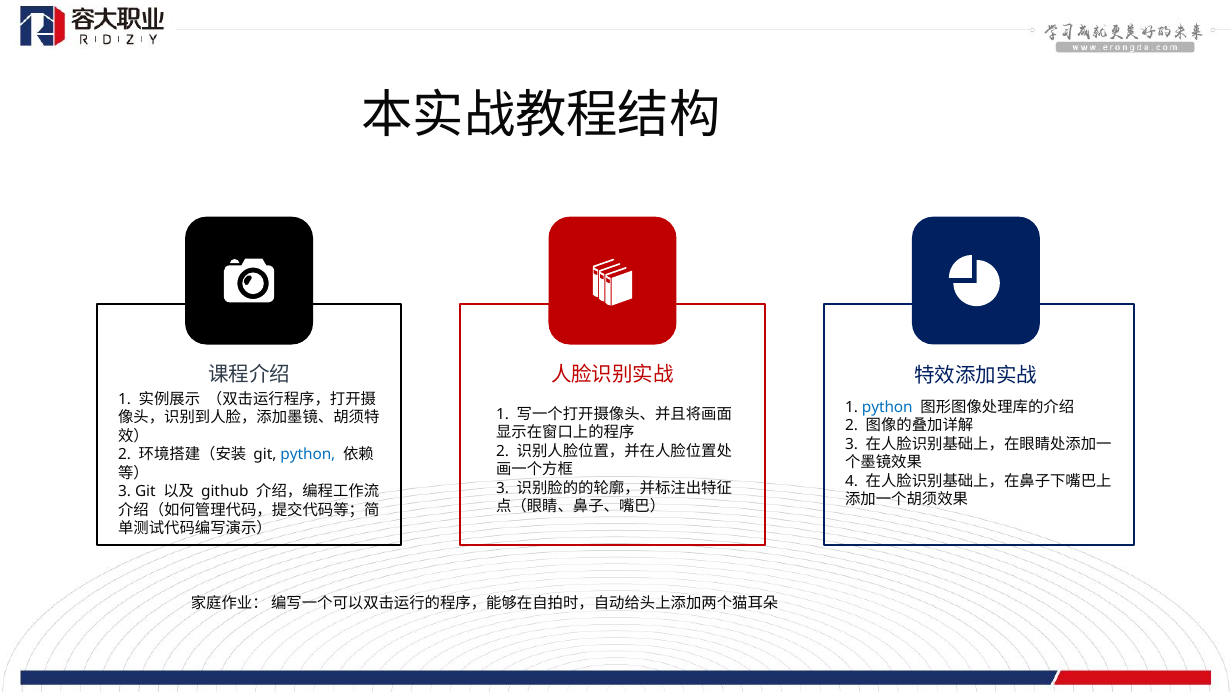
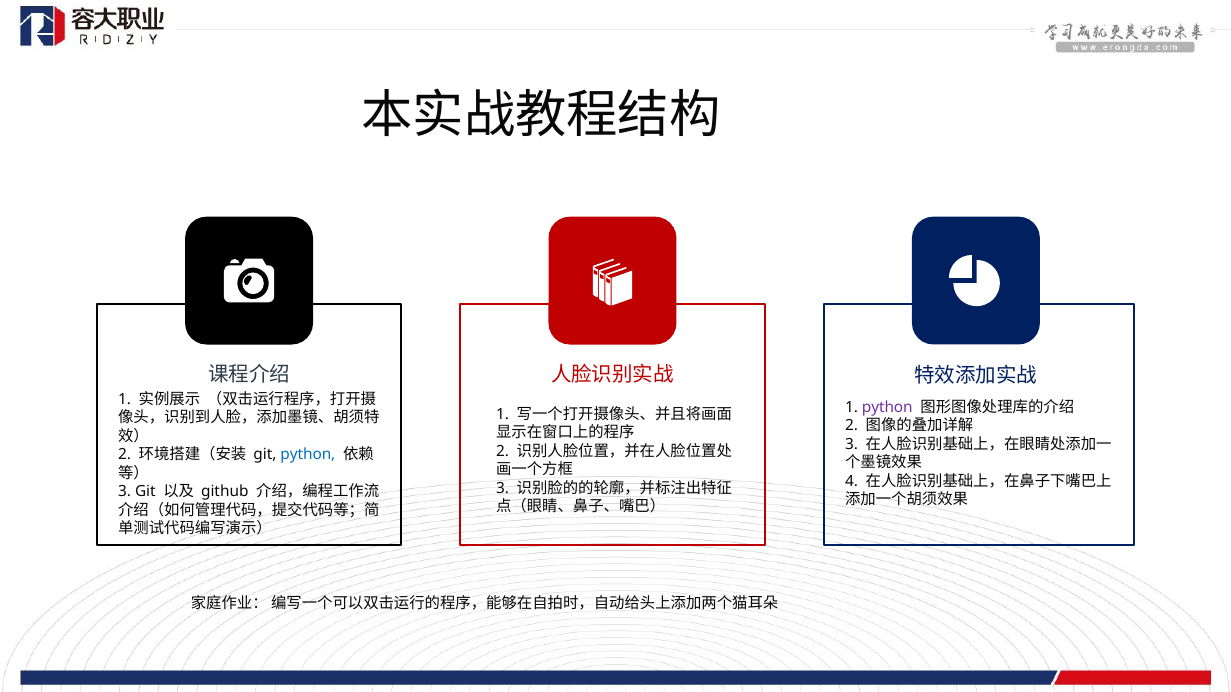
python colour: blue -> purple (887, 407)
